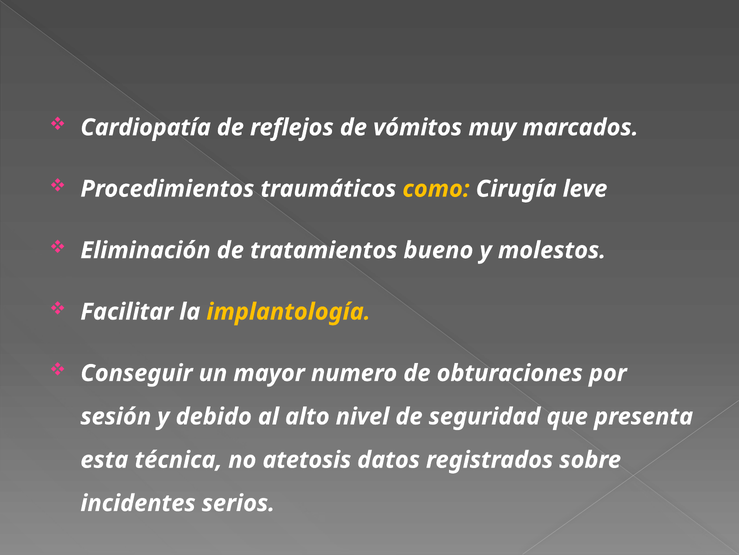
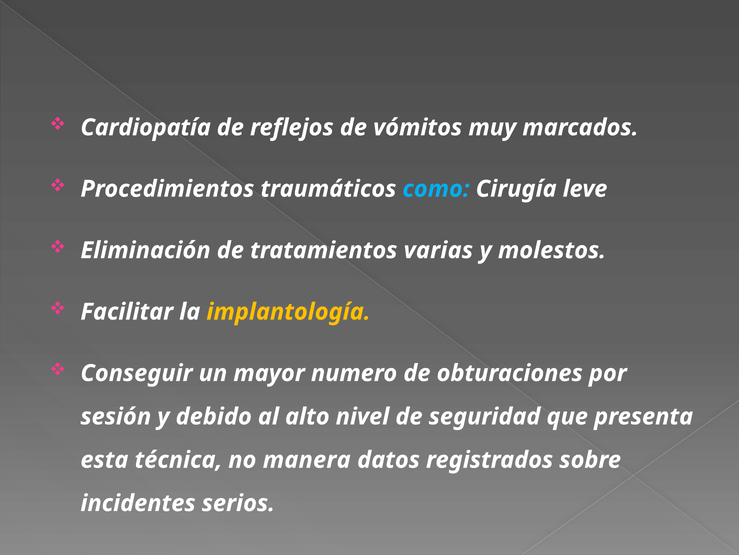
como colour: yellow -> light blue (436, 189)
bueno: bueno -> varias (438, 250)
atetosis: atetosis -> manera (307, 459)
